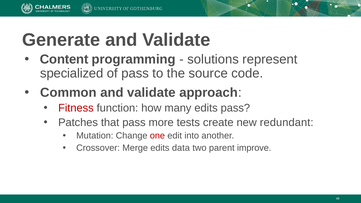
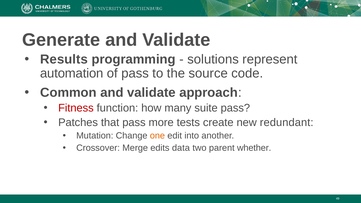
Content: Content -> Results (64, 59)
specialized: specialized -> automation (72, 73)
many edits: edits -> suite (206, 108)
one colour: red -> orange (157, 136)
improve: improve -> whether (254, 148)
